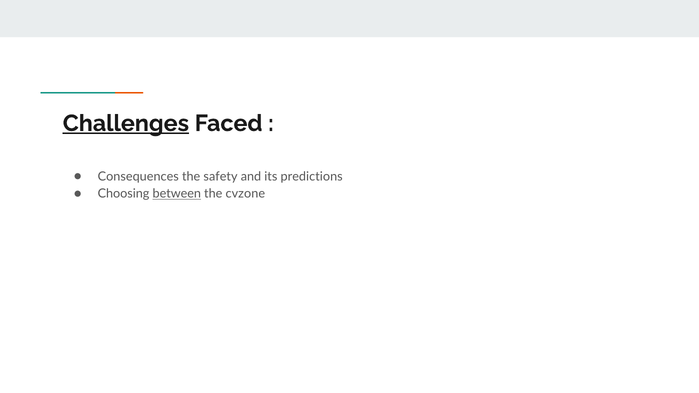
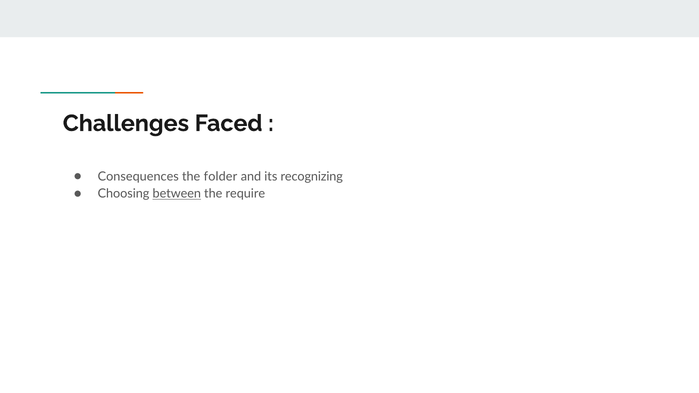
Challenges underline: present -> none (126, 123)
safety: safety -> folder (220, 177)
predictions: predictions -> recognizing (312, 177)
cvzone: cvzone -> require (245, 194)
